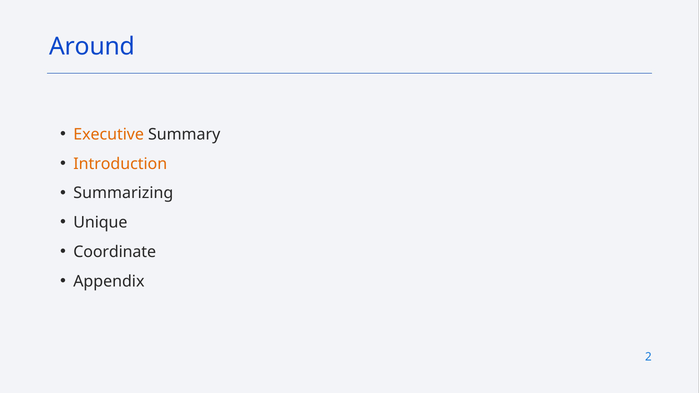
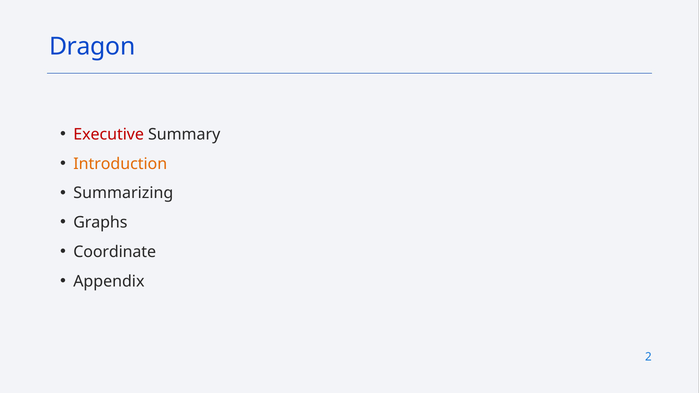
Around: Around -> Dragon (92, 47)
Executive colour: orange -> red (109, 134)
Unique: Unique -> Graphs (100, 223)
